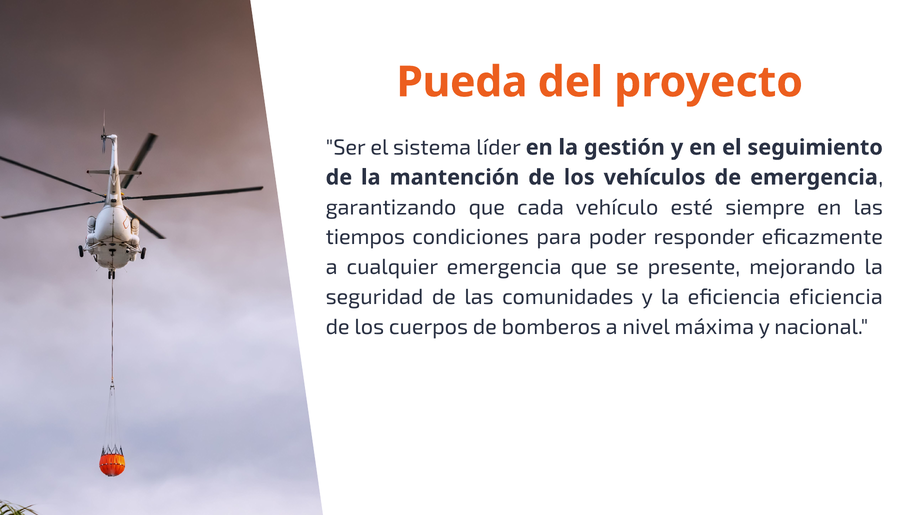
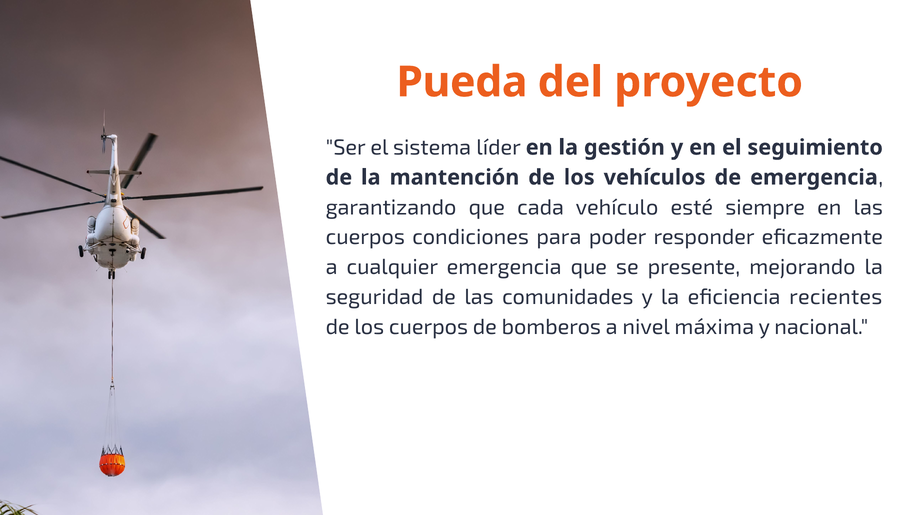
tiempos: tiempos -> cuerpos (365, 237)
eficiencia eficiencia: eficiencia -> recientes (836, 297)
